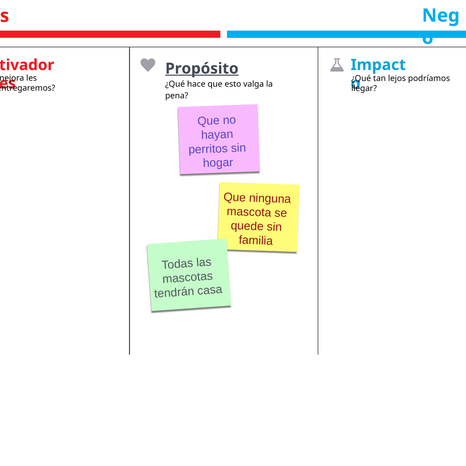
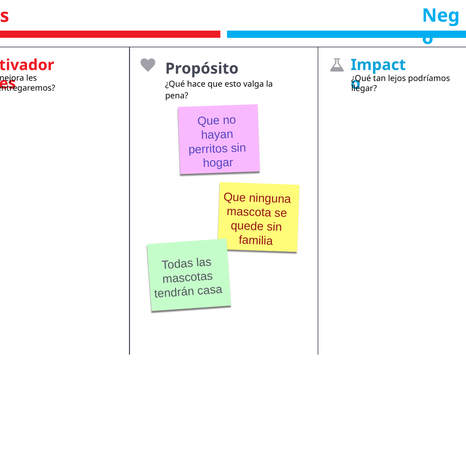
Propósito underline: present -> none (202, 69)
